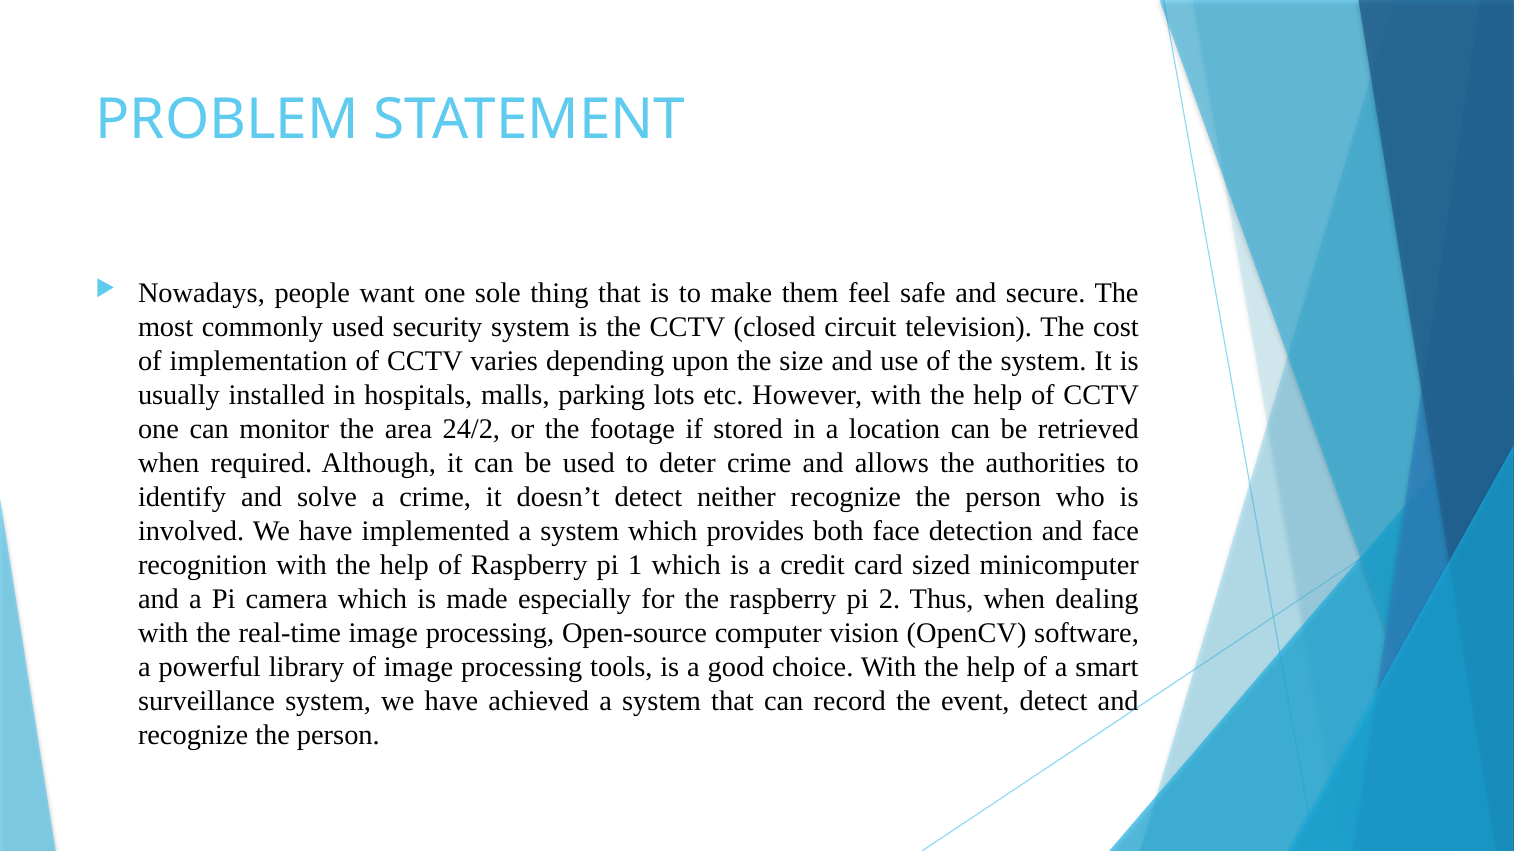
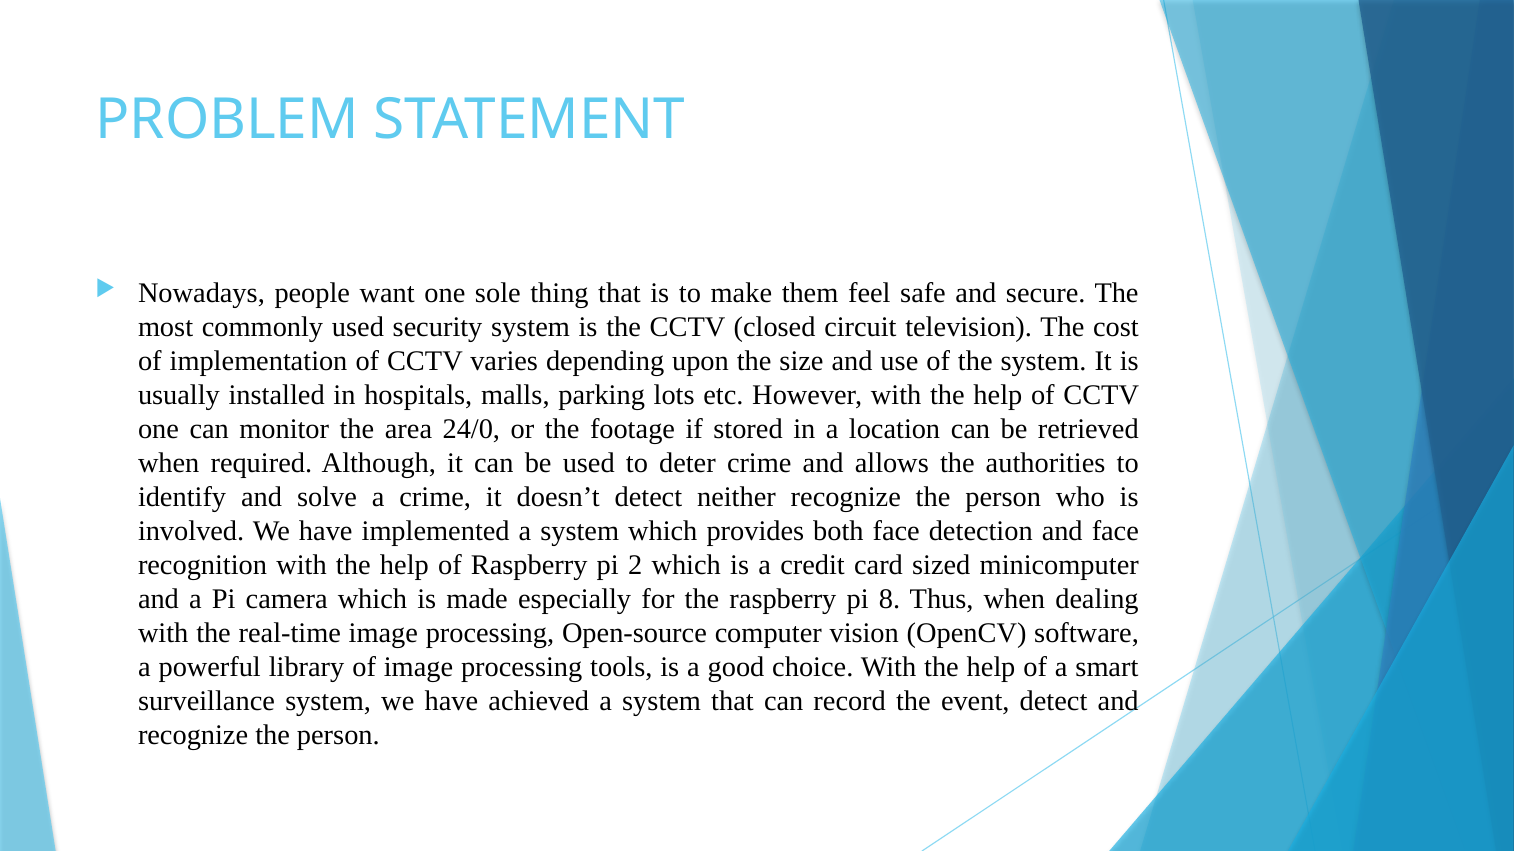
24/2: 24/2 -> 24/0 (471, 429)
1: 1 -> 2 (635, 566)
2: 2 -> 8 (889, 600)
